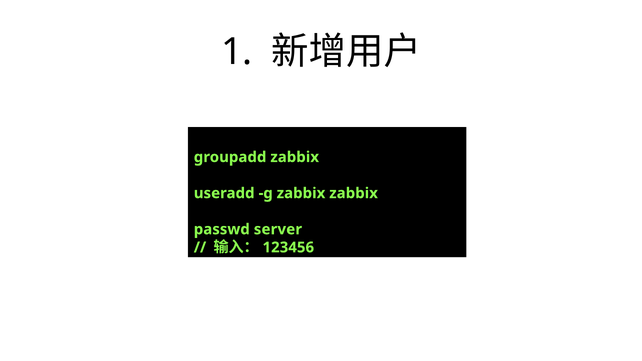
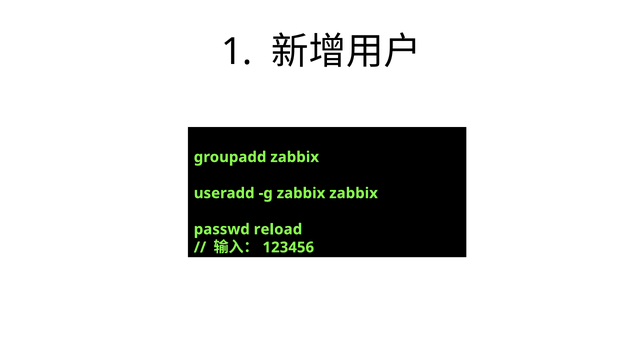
server: server -> reload (278, 229)
